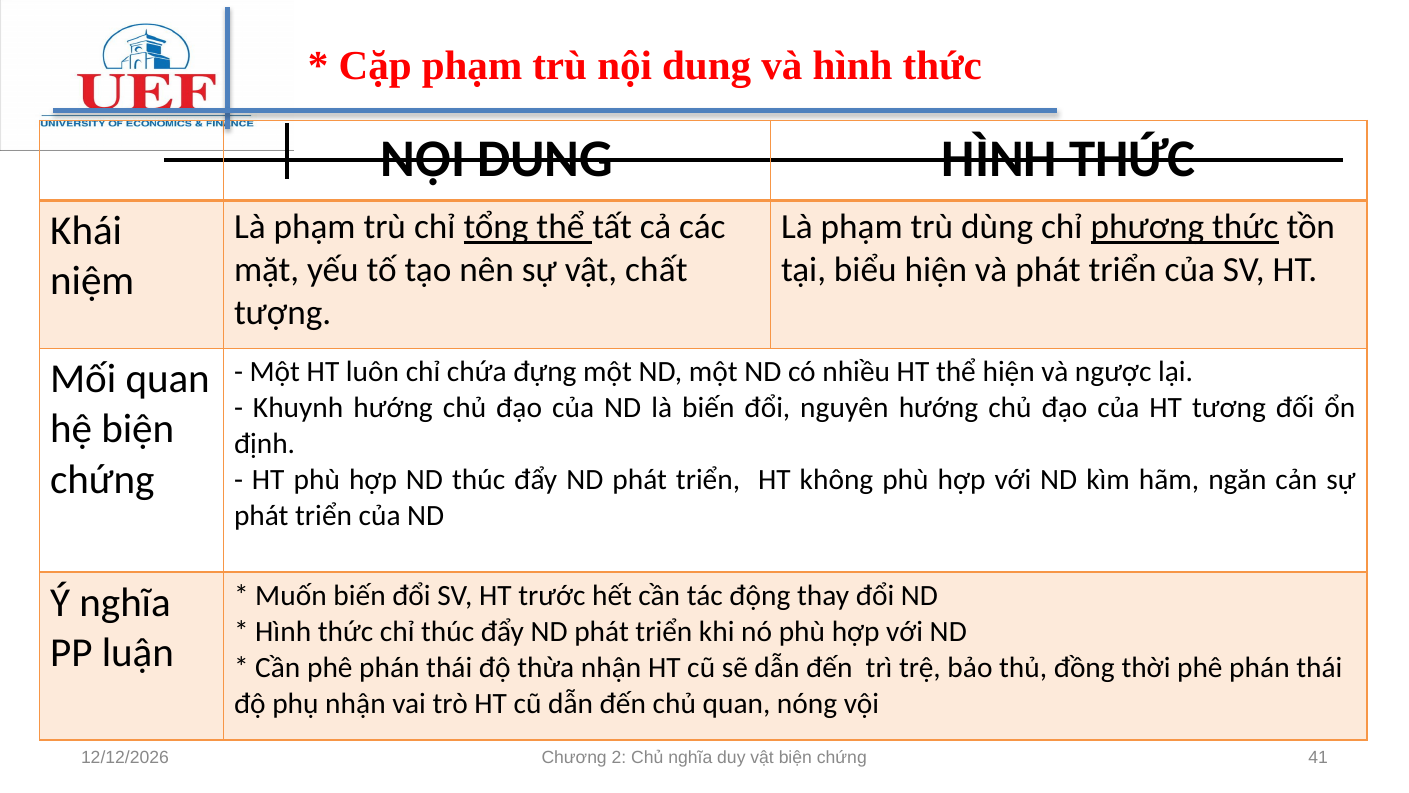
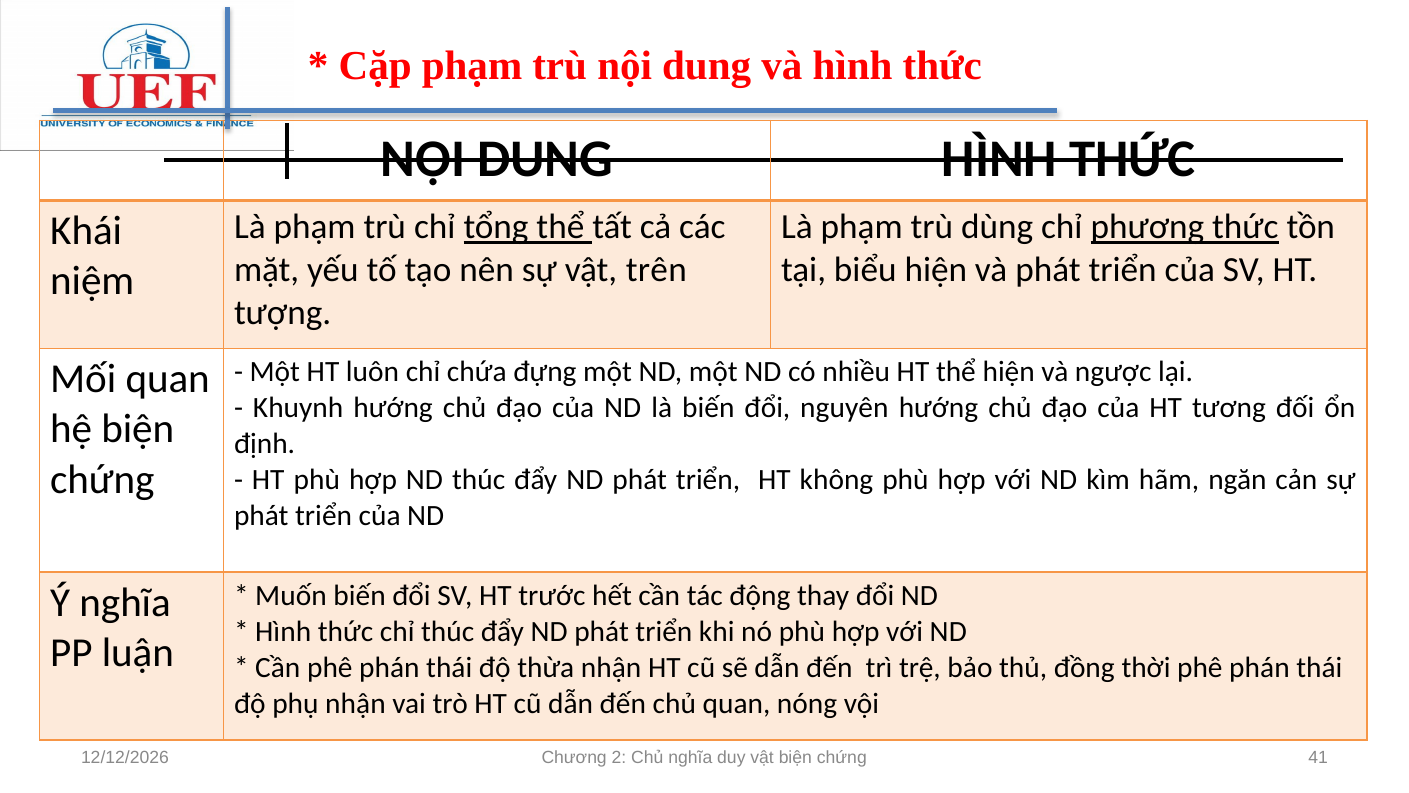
chất: chất -> trên (656, 270)
